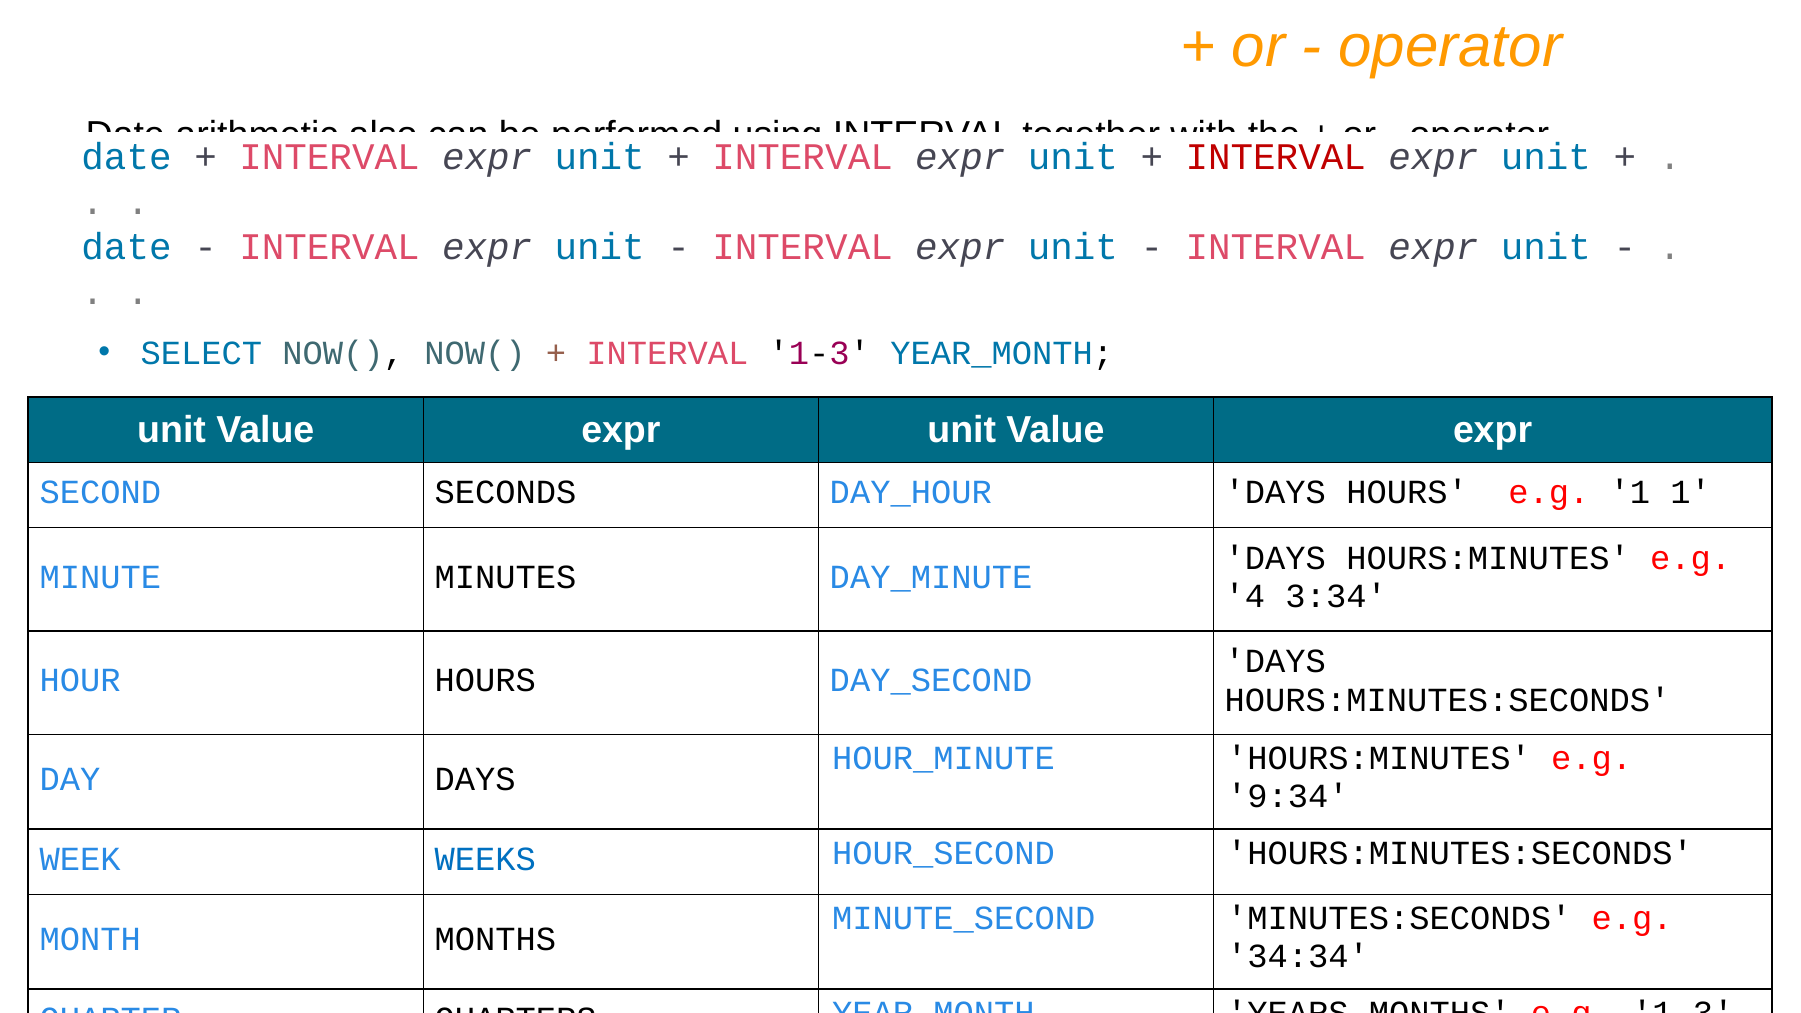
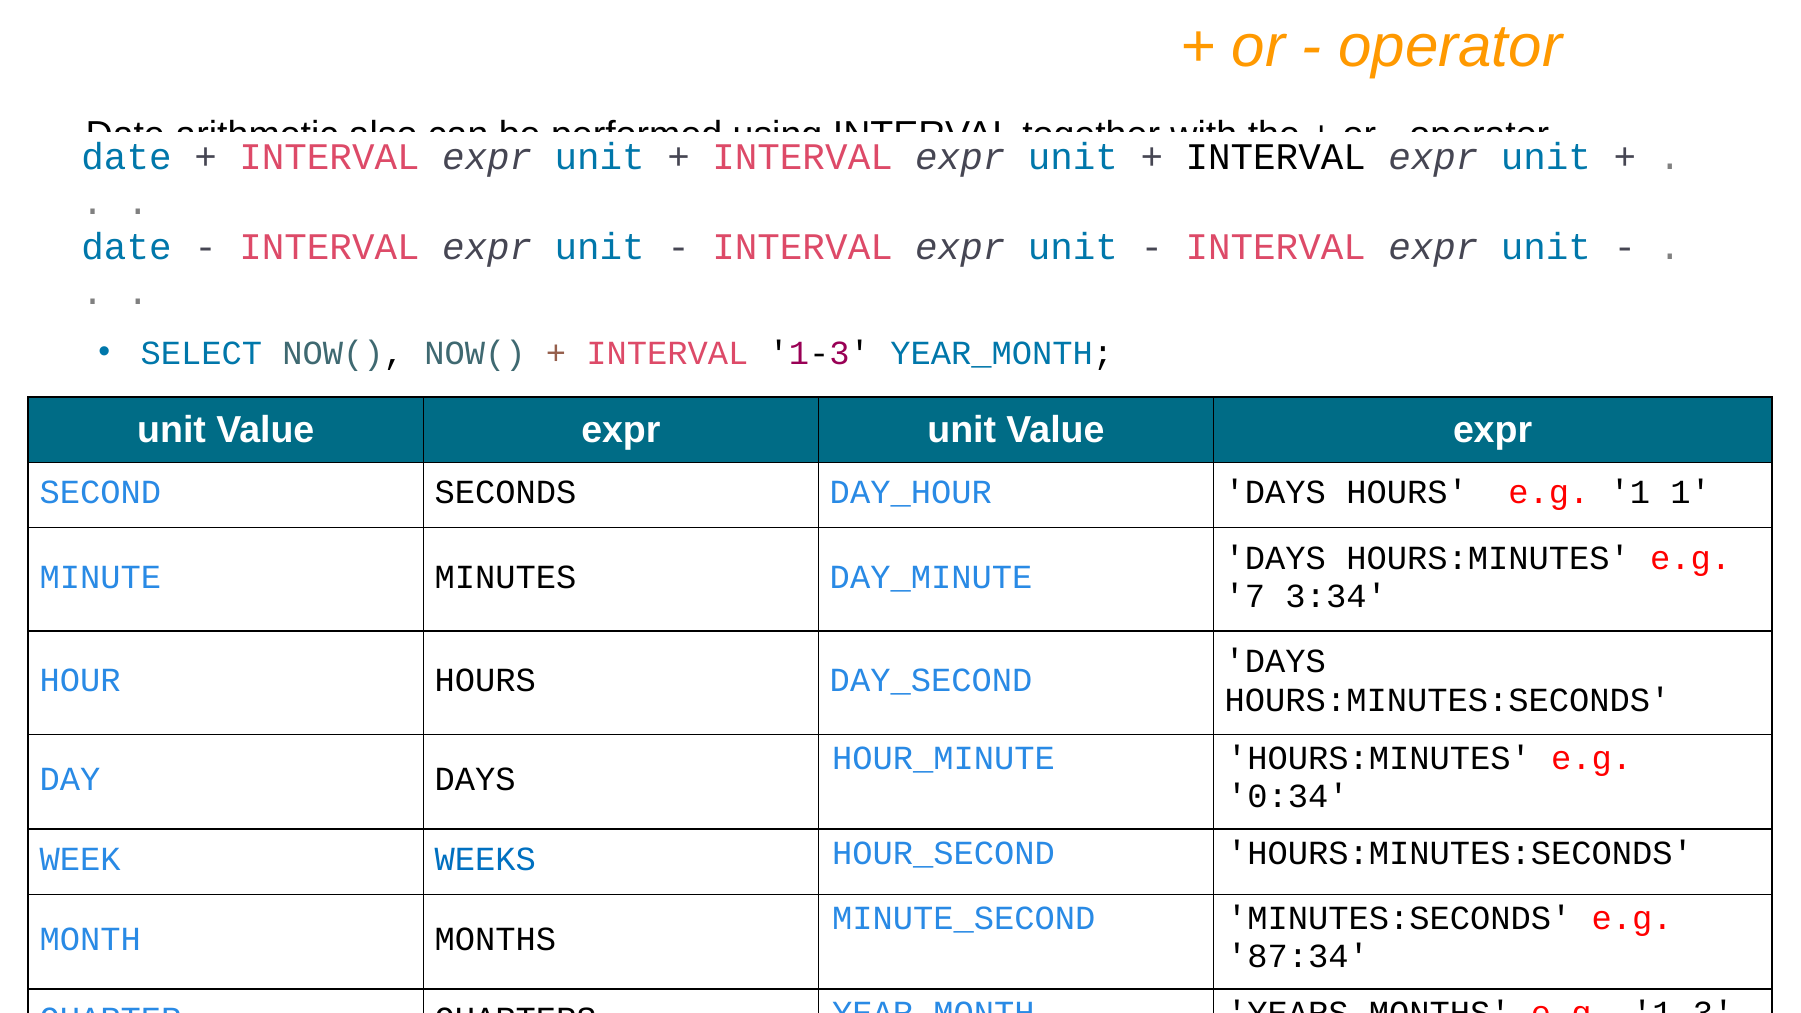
INTERVAL colour: red -> black (1276, 157)
4: 4 -> 7 (1245, 596)
9:34: 9:34 -> 0:34 (1288, 797)
34:34: 34:34 -> 87:34 (1298, 957)
